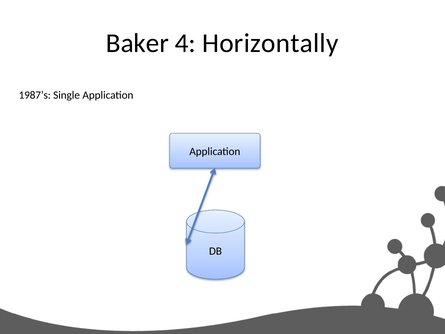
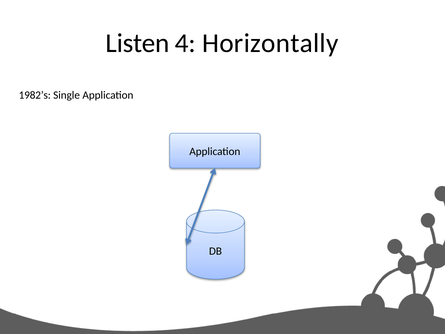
Baker: Baker -> Listen (137, 43)
1987’s: 1987’s -> 1982’s (35, 95)
